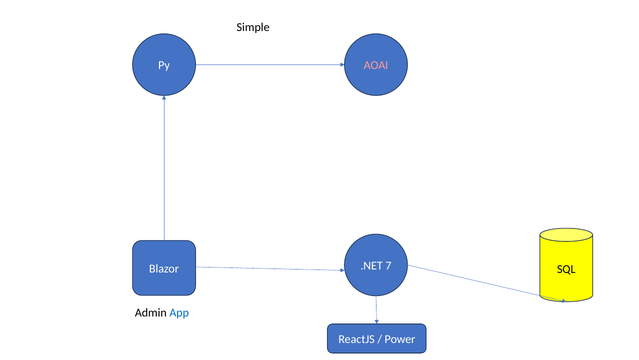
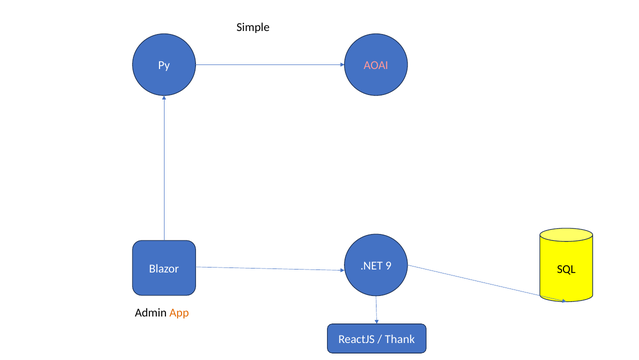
7: 7 -> 9 (388, 265)
App colour: blue -> orange (179, 312)
Power: Power -> Thank (400, 339)
